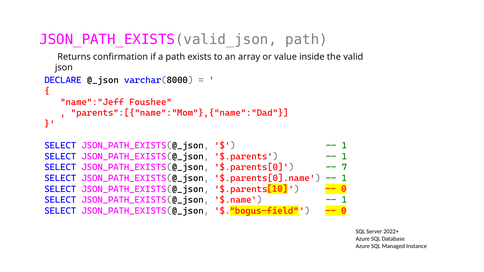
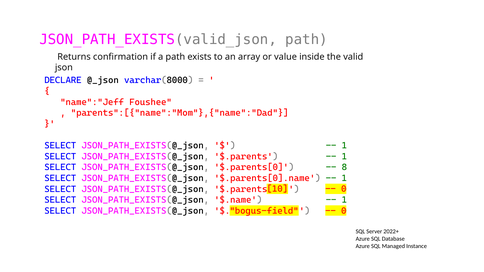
7: 7 -> 8 (344, 167)
